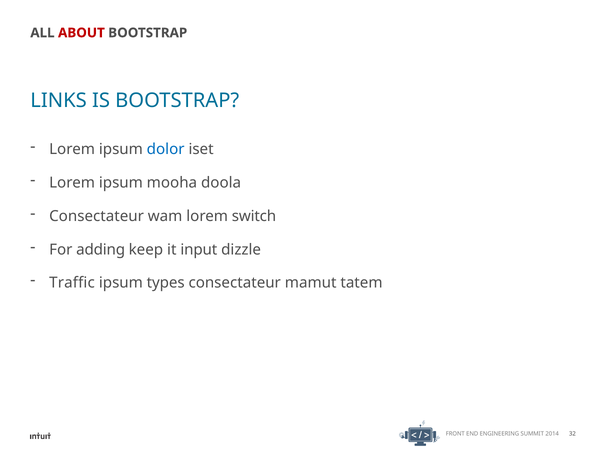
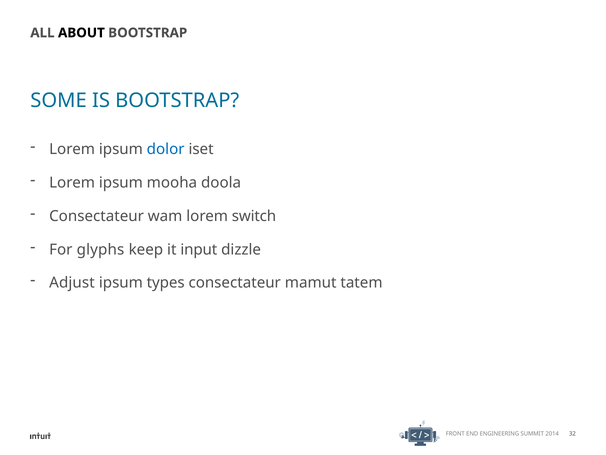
ABOUT colour: red -> black (81, 33)
LINKS: LINKS -> SOME (59, 100)
adding: adding -> glyphs (100, 249)
Traffic: Traffic -> Adjust (72, 283)
